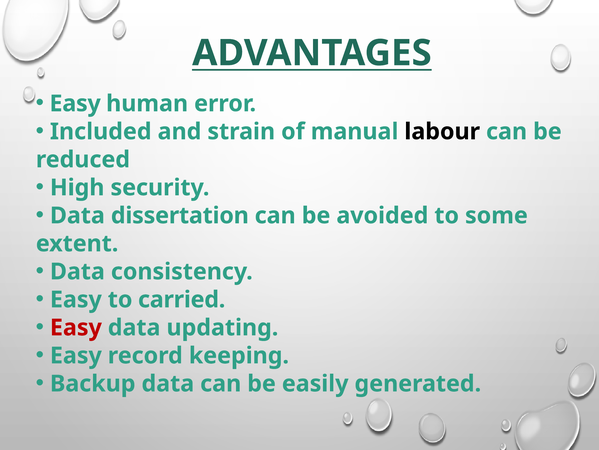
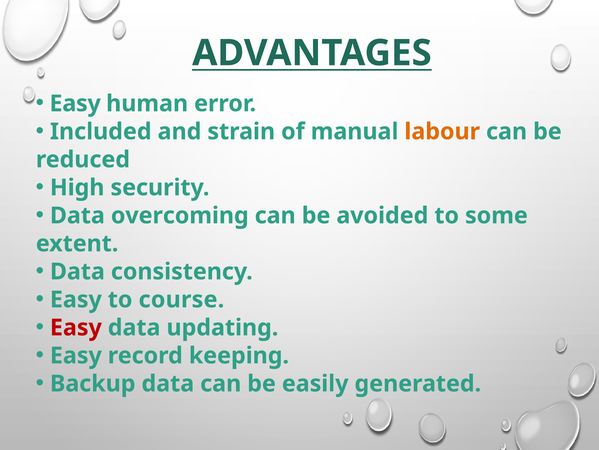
labour colour: black -> orange (442, 131)
dissertation: dissertation -> overcoming (180, 215)
carried: carried -> course (181, 299)
